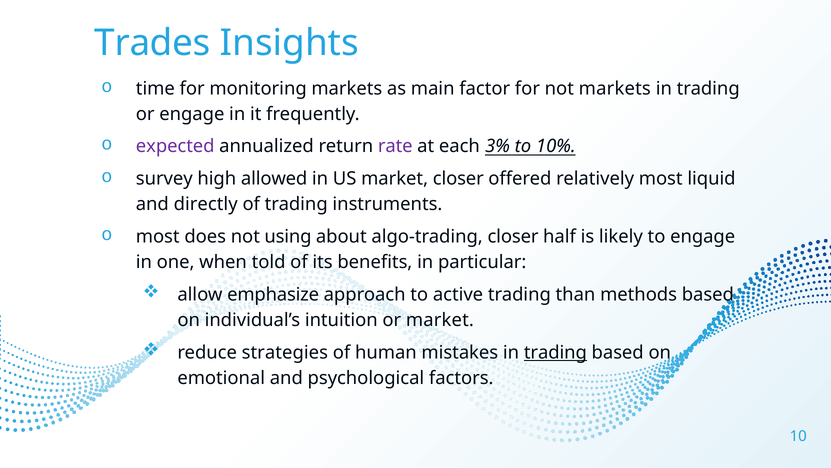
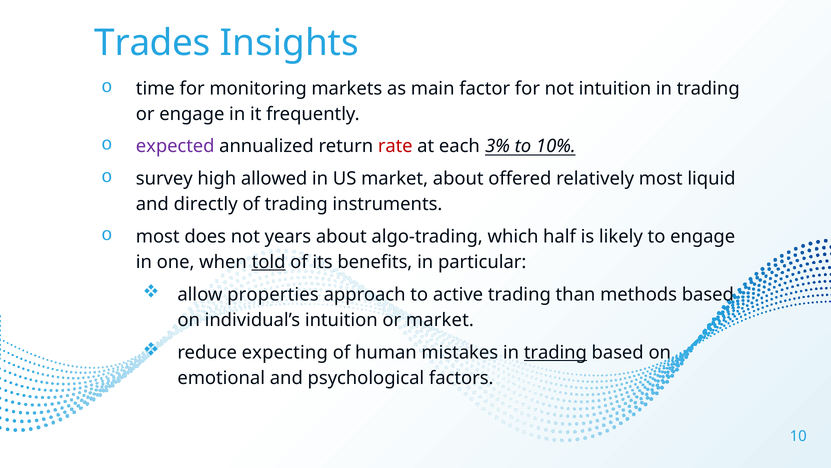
not markets: markets -> intuition (615, 88)
rate colour: purple -> red (395, 146)
market closer: closer -> about (458, 179)
using: using -> years (288, 236)
algo-trading closer: closer -> which (513, 236)
told underline: none -> present (269, 262)
emphasize: emphasize -> properties (273, 294)
strategies: strategies -> expecting (285, 352)
